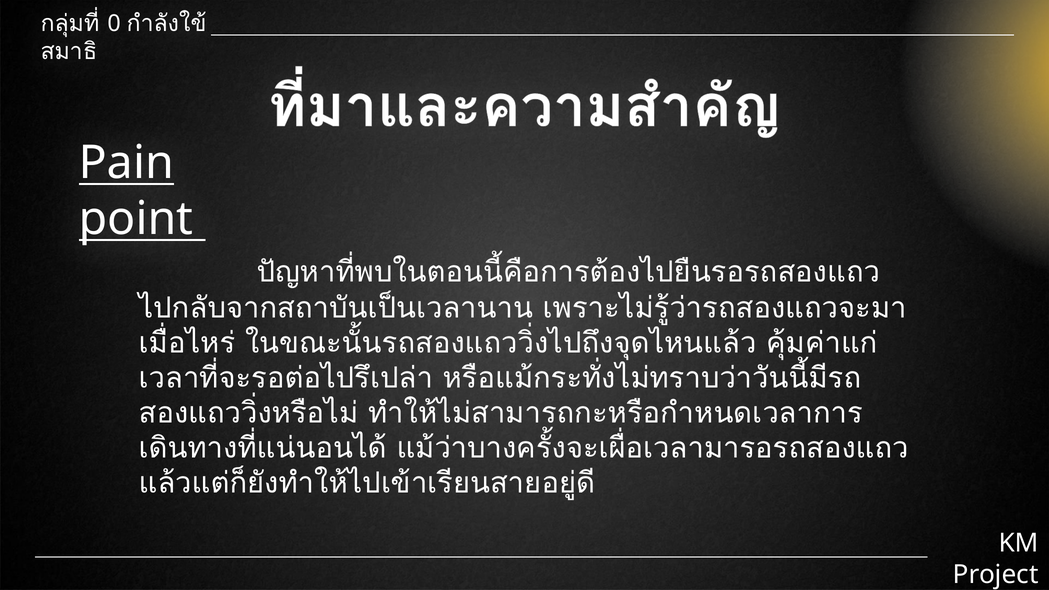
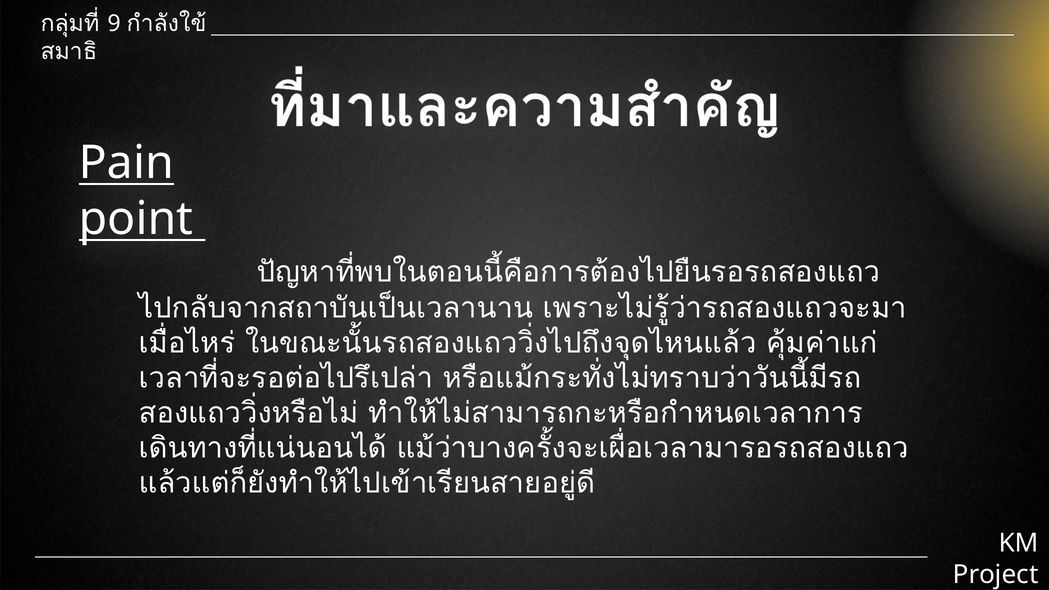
0: 0 -> 9 (114, 23)
